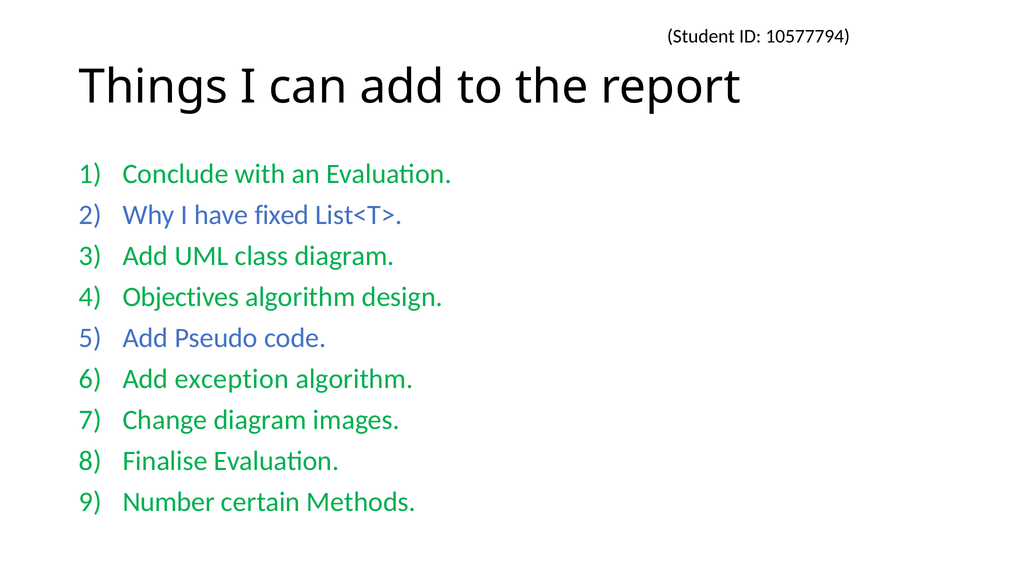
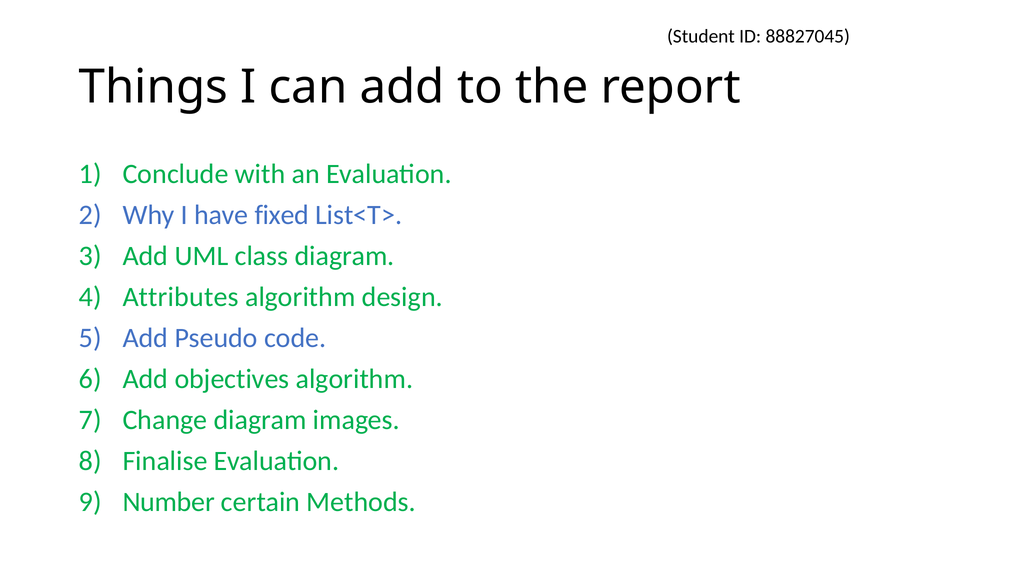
10577794: 10577794 -> 88827045 (808, 36)
Objectives: Objectives -> Attributes (181, 297)
exception: exception -> objectives (232, 379)
